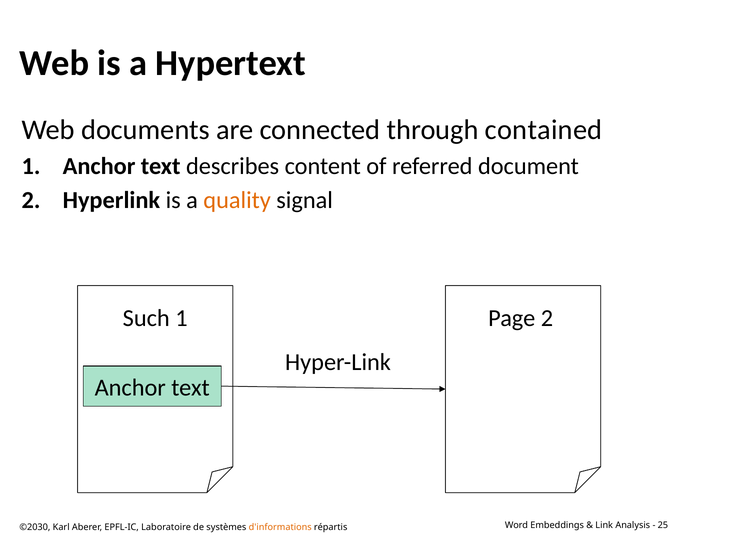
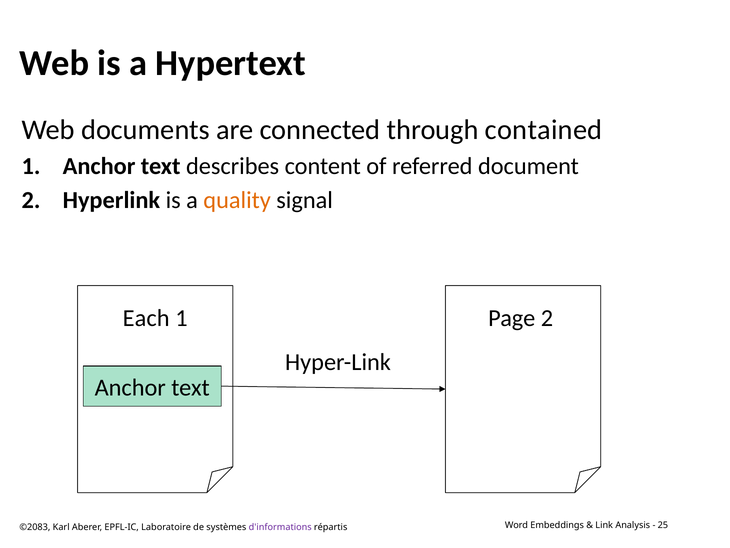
Such: Such -> Each (146, 318)
©2030: ©2030 -> ©2083 (35, 527)
d'informations colour: orange -> purple (280, 527)
